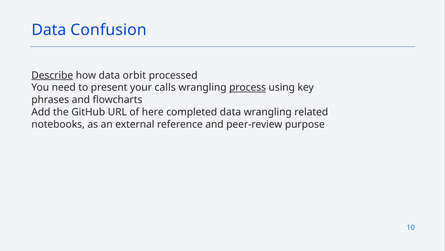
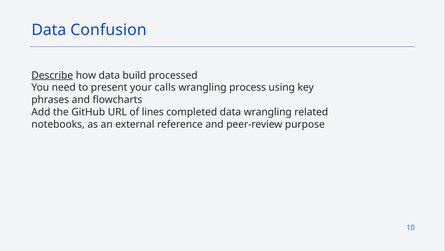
orbit: orbit -> build (134, 75)
process underline: present -> none (248, 87)
here: here -> lines (153, 112)
